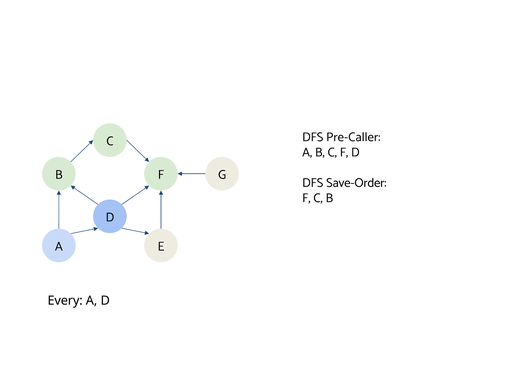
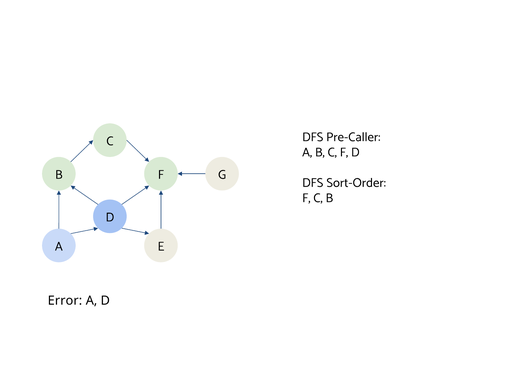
Save-Order: Save-Order -> Sort-Order (356, 183)
Every: Every -> Error (65, 301)
